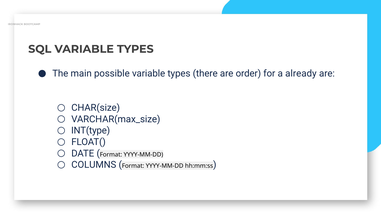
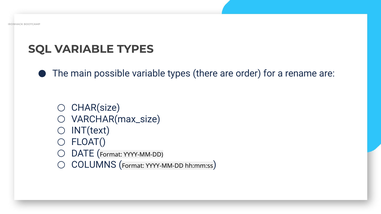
already: already -> rename (301, 74)
INT(type: INT(type -> INT(text (91, 131)
